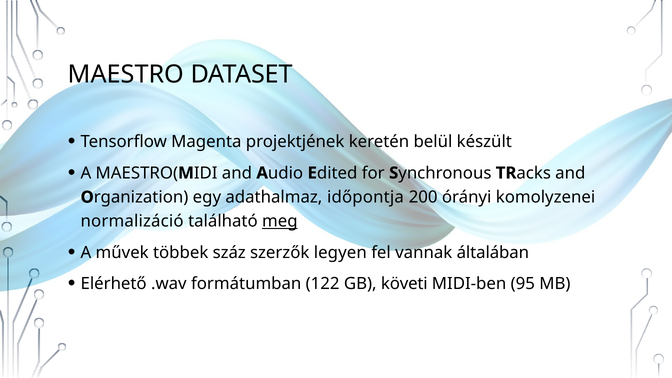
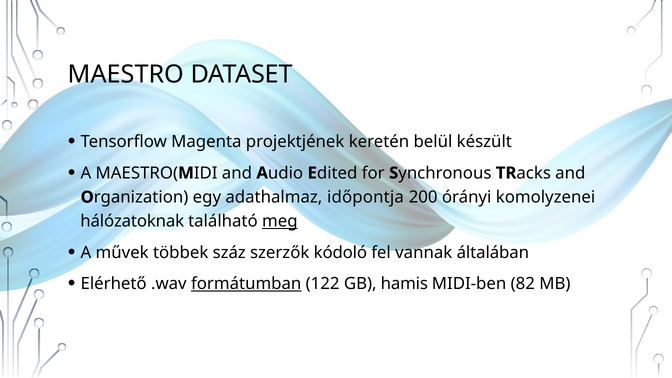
normalizáció: normalizáció -> hálózatoknak (132, 221)
legyen: legyen -> kódoló (340, 253)
formátumban underline: none -> present (246, 284)
követi: követi -> hamis (404, 284)
95: 95 -> 82 (523, 284)
